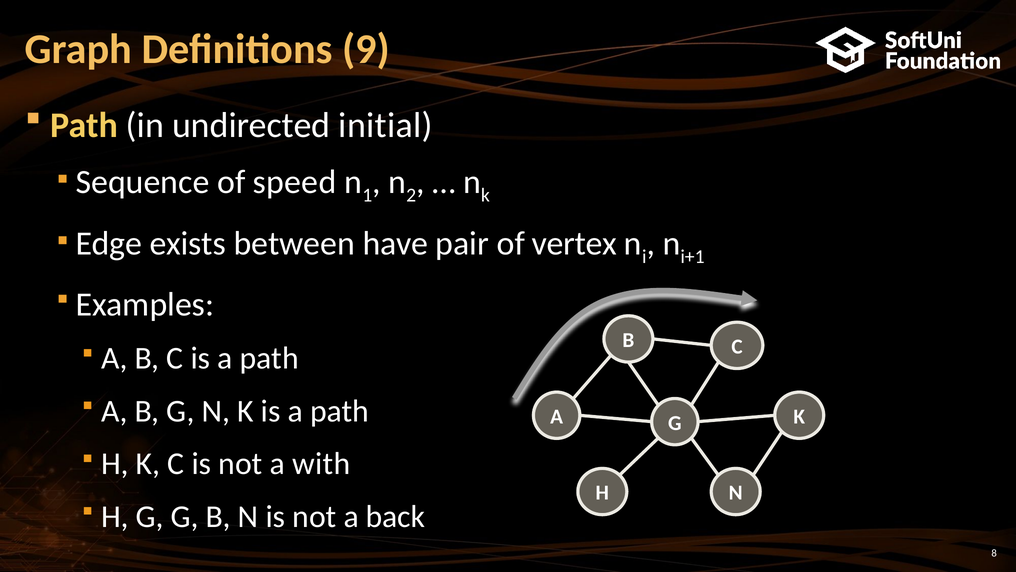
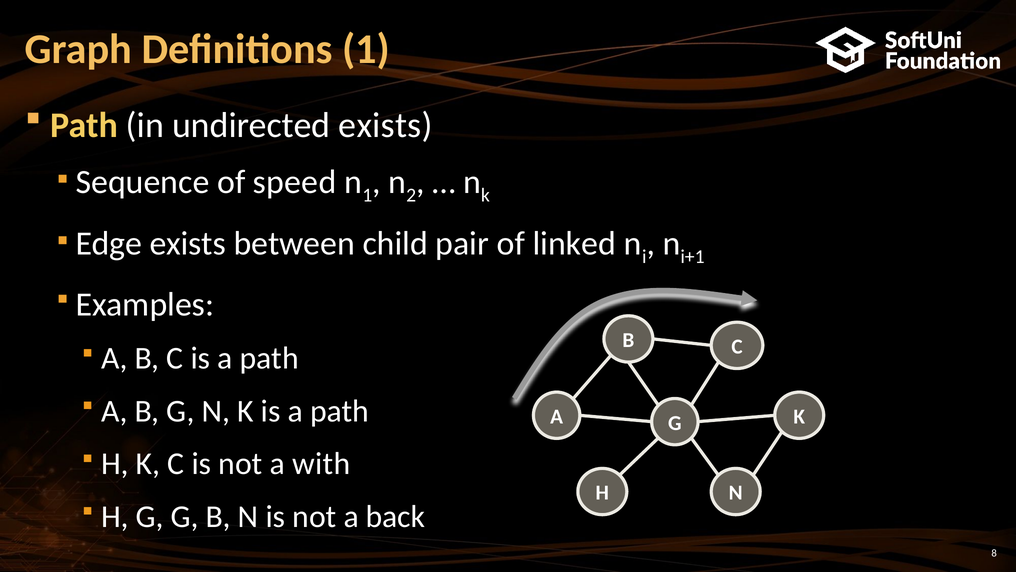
Definitions 9: 9 -> 1 (366, 49)
undirected initial: initial -> exists (386, 125)
have: have -> child (395, 243)
vertex: vertex -> linked (574, 243)
